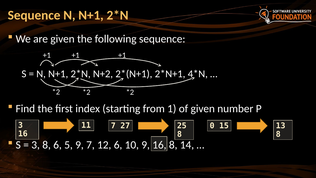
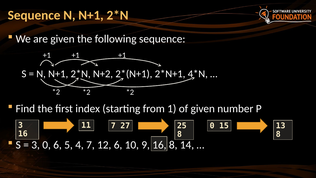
3 8: 8 -> 0 (47, 145)
5 9: 9 -> 4 (79, 145)
